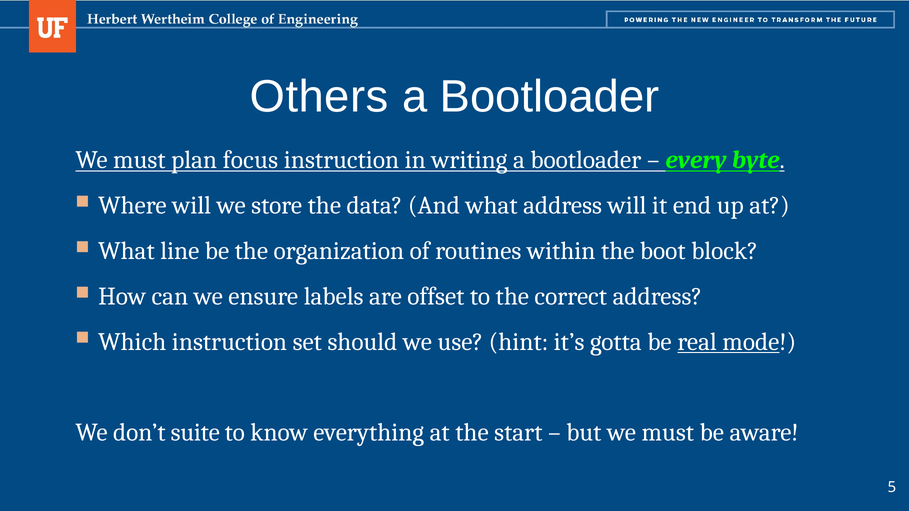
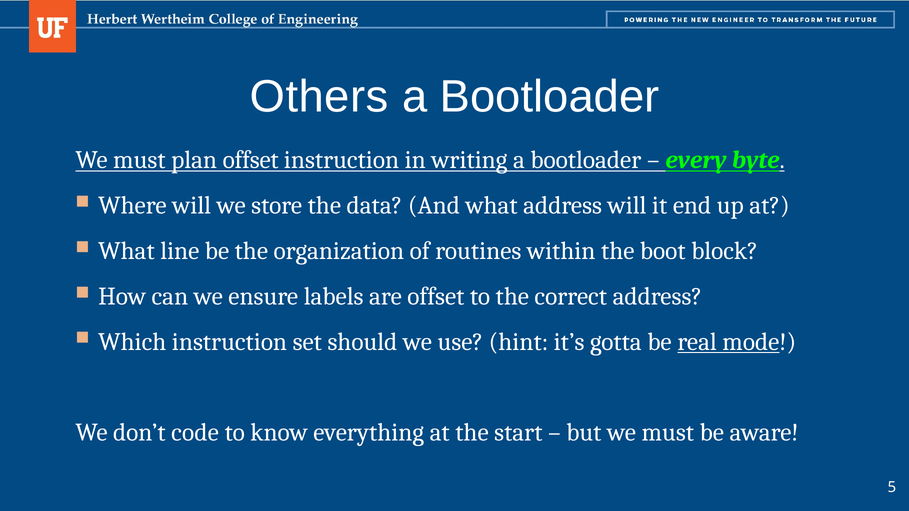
plan focus: focus -> offset (251, 160)
suite: suite -> code (195, 433)
